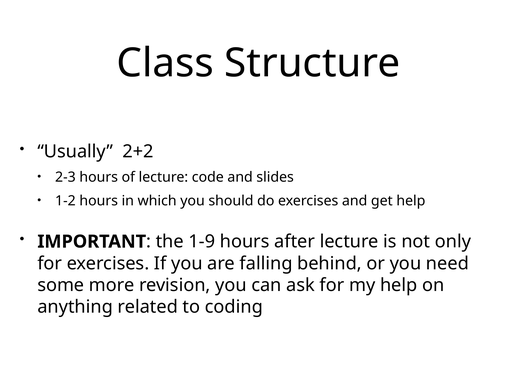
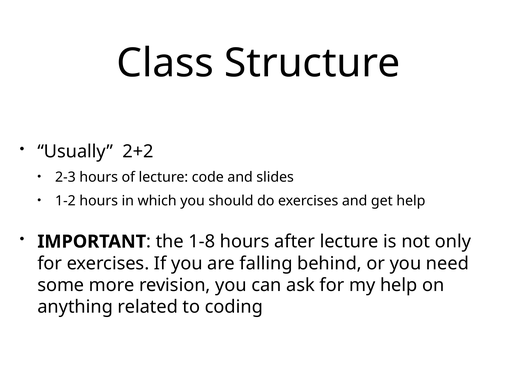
1-9: 1-9 -> 1-8 (202, 242)
